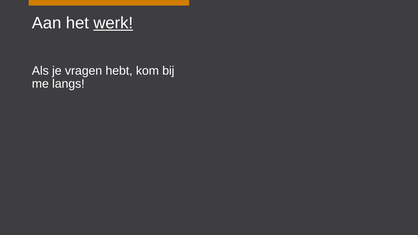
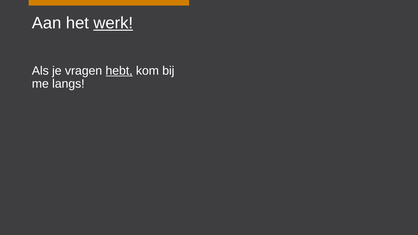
hebt underline: none -> present (119, 71)
